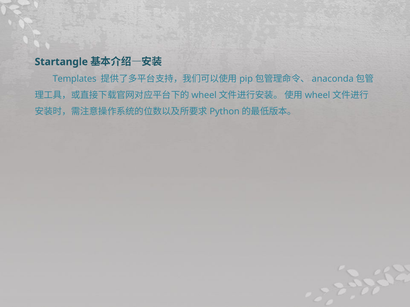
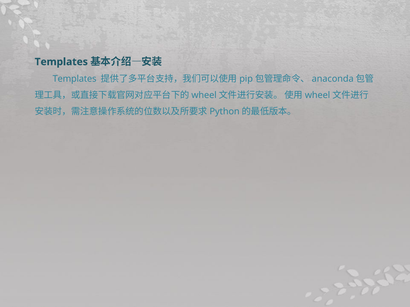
Startangle: Startangle -> Templates (61, 62)
